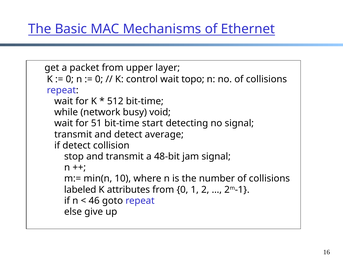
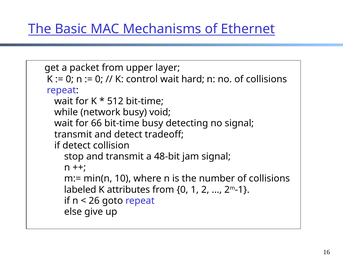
topo: topo -> hard (193, 79)
51: 51 -> 66 (96, 123)
bit-time start: start -> busy (153, 123)
average: average -> tradeoff (164, 134)
46: 46 -> 26 (94, 201)
